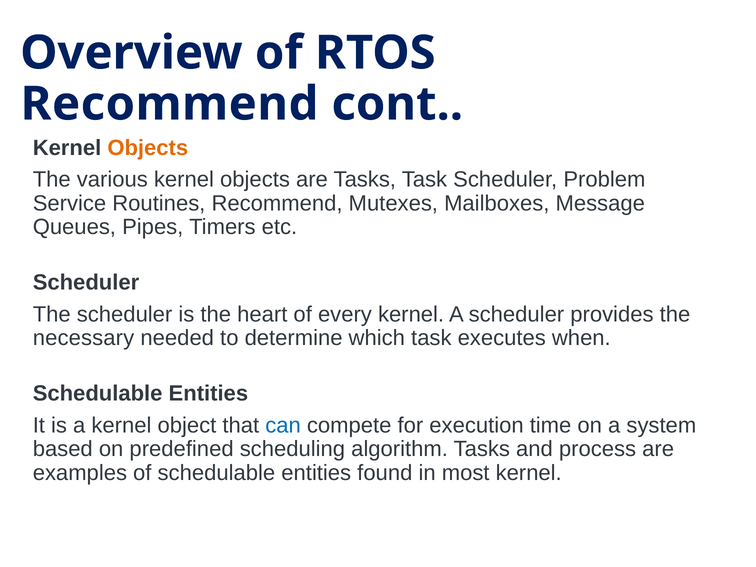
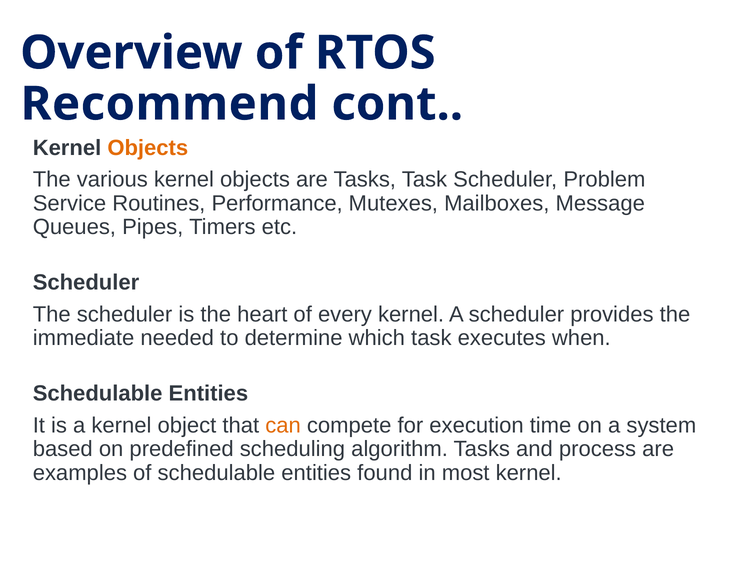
Routines Recommend: Recommend -> Performance (277, 203)
necessary: necessary -> immediate (84, 338)
can colour: blue -> orange (283, 425)
